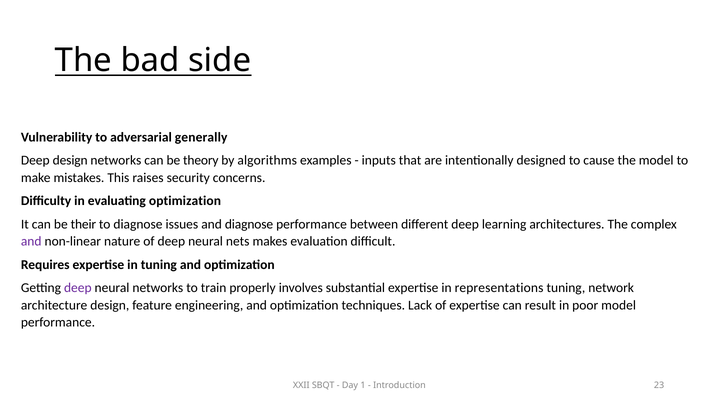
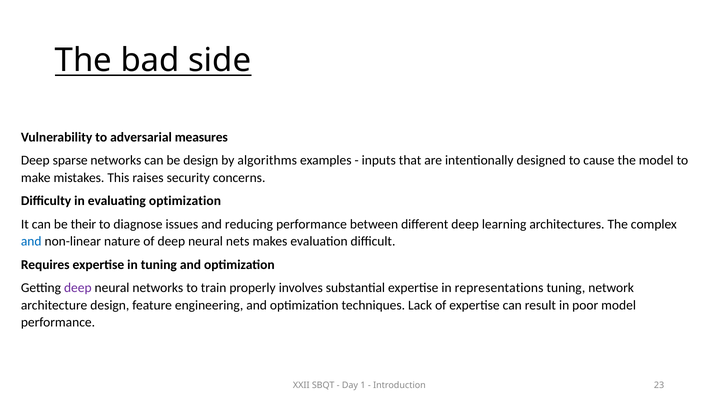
generally: generally -> measures (201, 137)
Deep design: design -> sparse (70, 161)
be theory: theory -> design (201, 161)
and diagnose: diagnose -> reducing (249, 224)
and colour: purple -> blue (31, 242)
